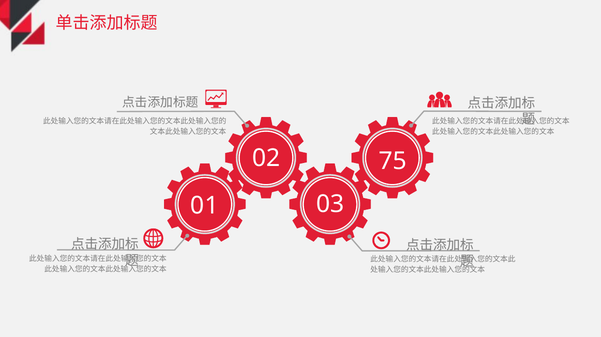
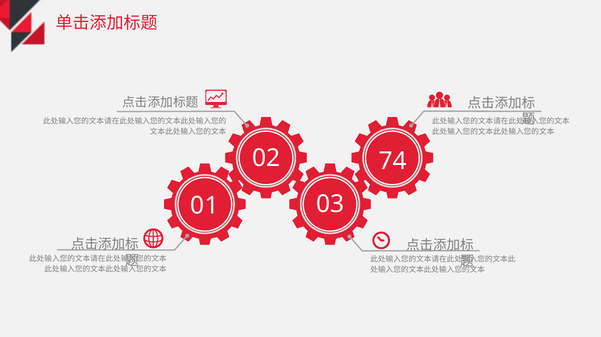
75: 75 -> 74 (393, 161)
